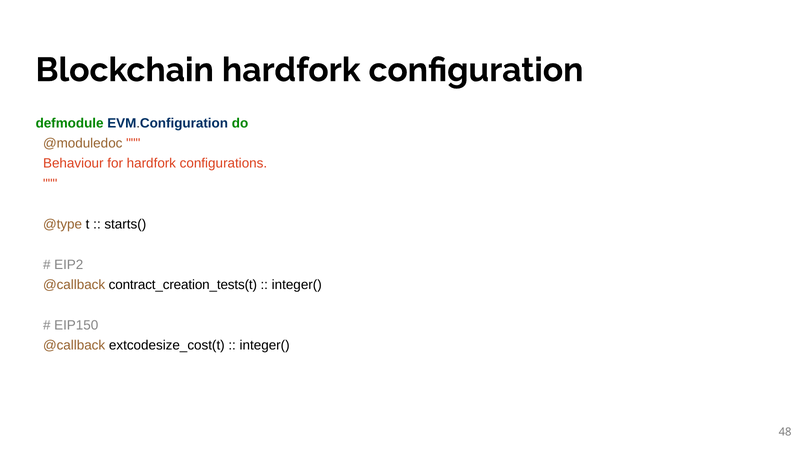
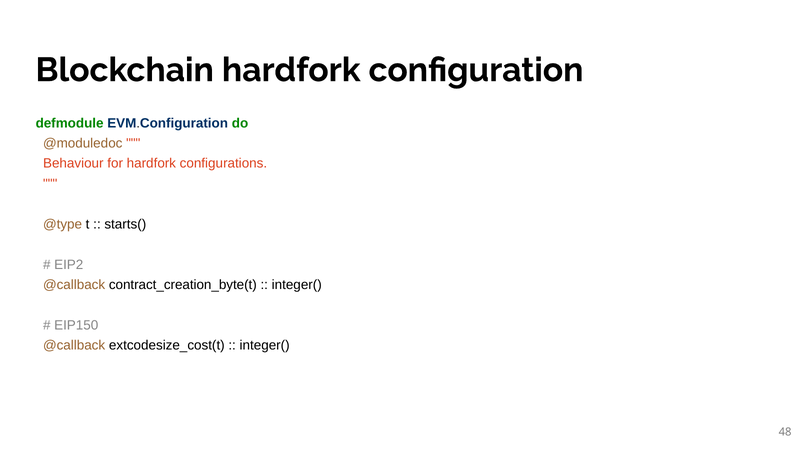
contract_creation_tests(t: contract_creation_tests(t -> contract_creation_byte(t (183, 285)
